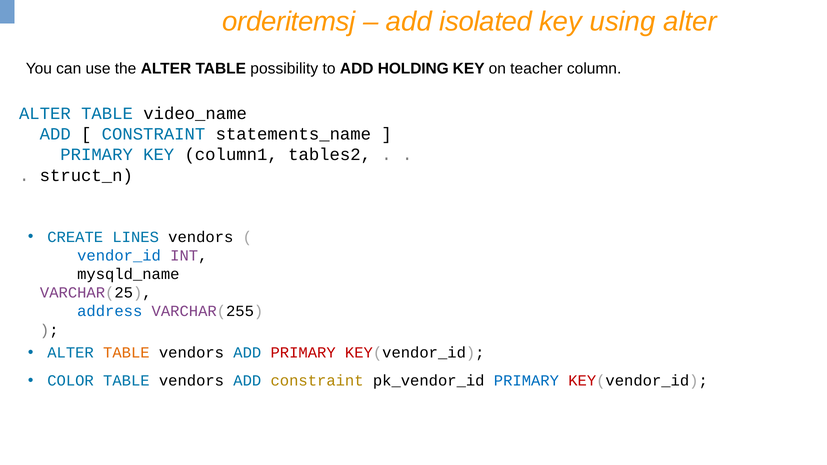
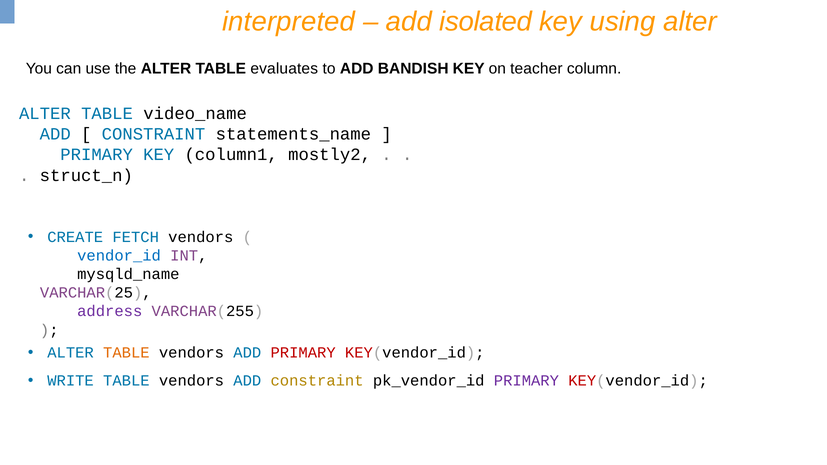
orderitemsj: orderitemsj -> interpreted (289, 22)
possibility: possibility -> evaluates (284, 69)
HOLDING: HOLDING -> BANDISH (413, 69)
tables2: tables2 -> mostly2 (330, 155)
LINES: LINES -> FETCH (136, 237)
address colour: blue -> purple (110, 311)
COLOR: COLOR -> WRITE (71, 381)
PRIMARY colour: blue -> purple (526, 381)
